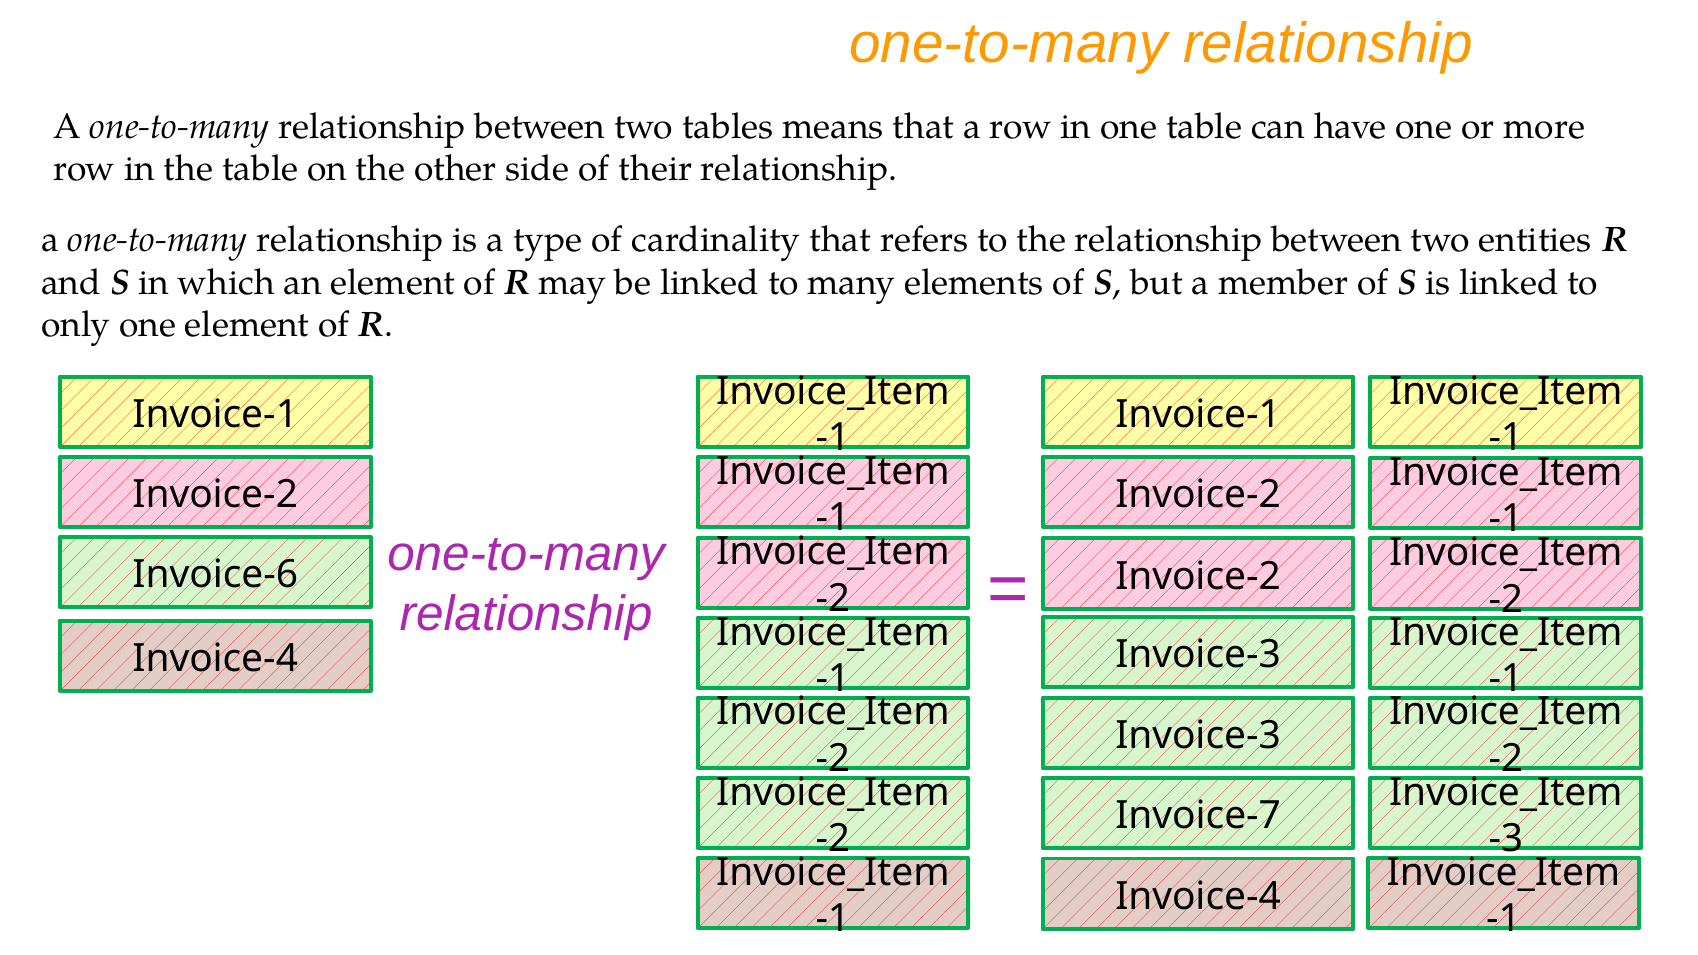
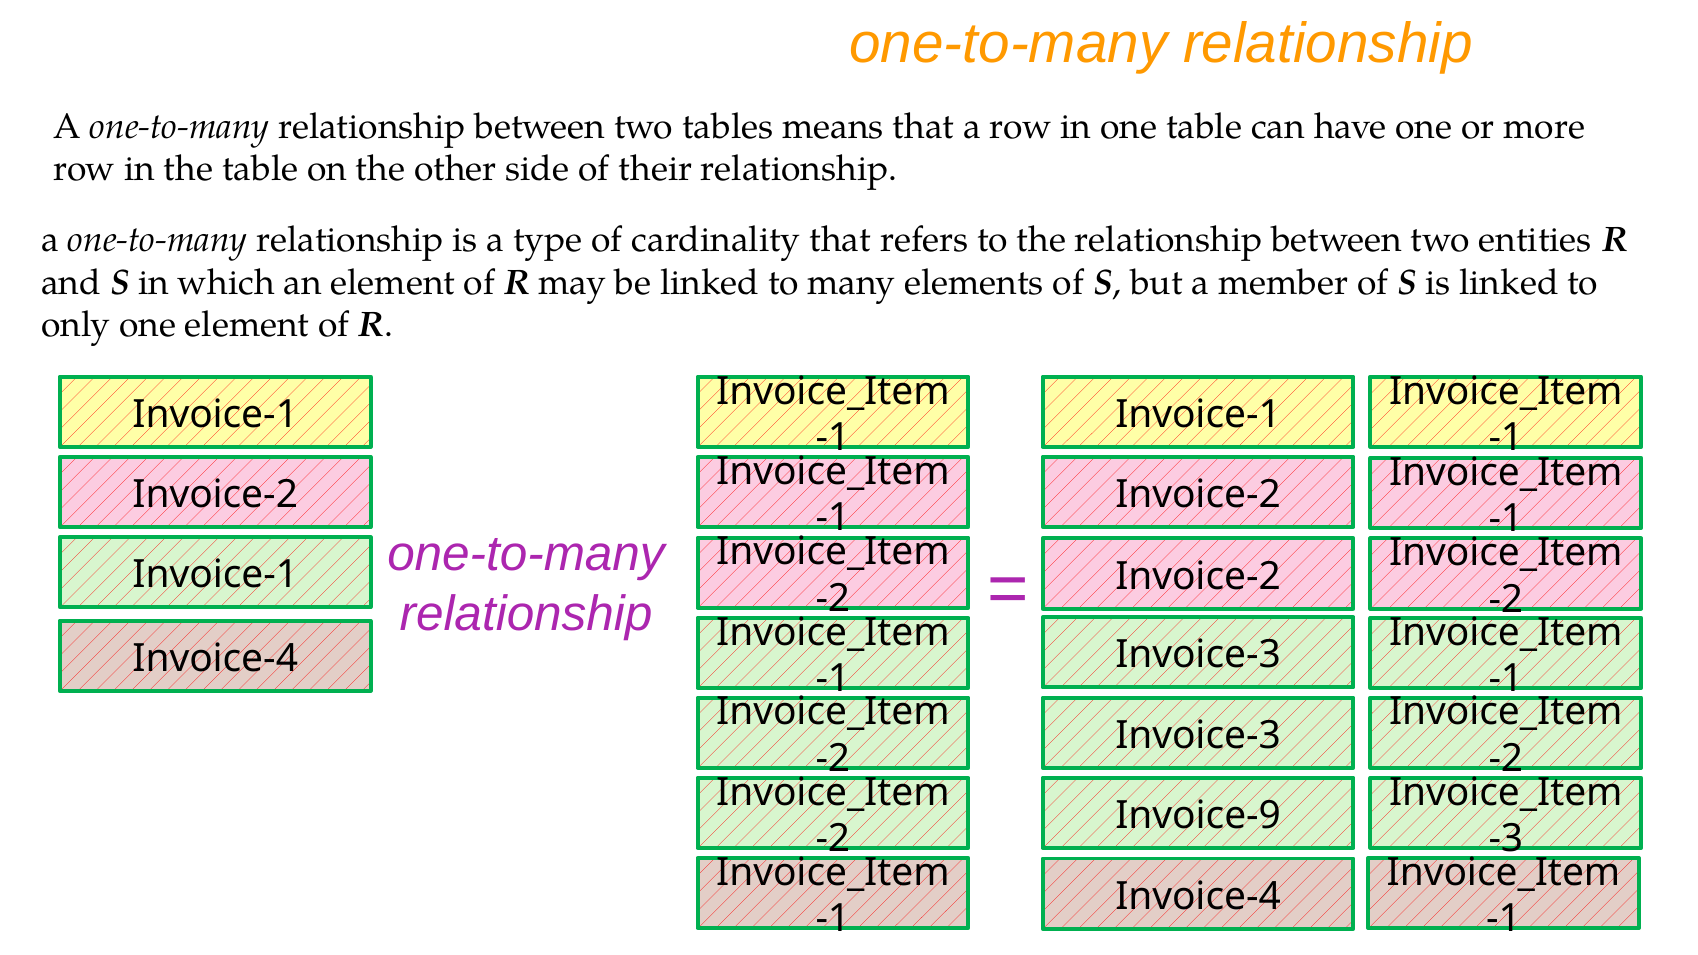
Invoice-6: Invoice-6 -> Invoice-1 (215, 575)
Invoice-7: Invoice-7 -> Invoice-9 (1198, 816)
